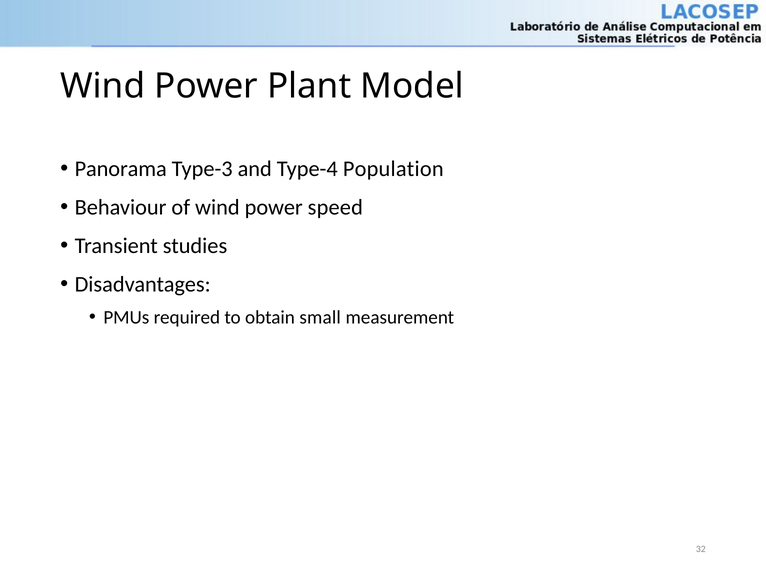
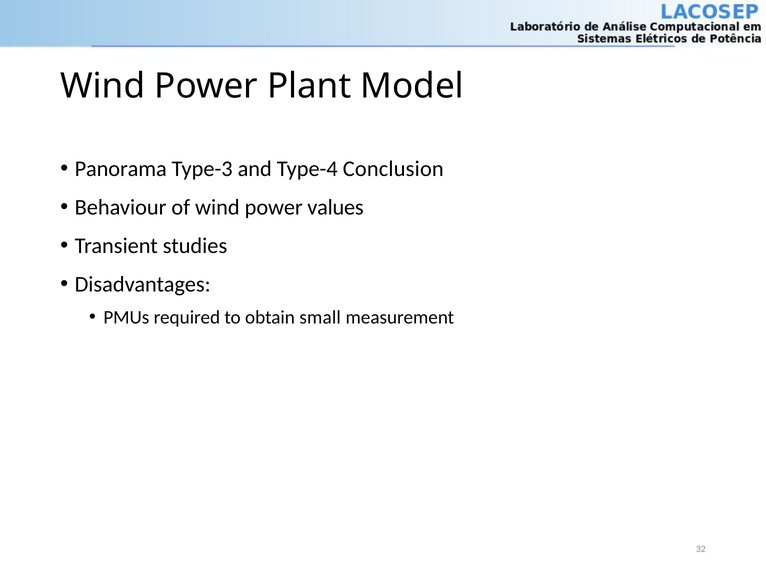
Population: Population -> Conclusion (393, 169)
speed: speed -> values (336, 207)
